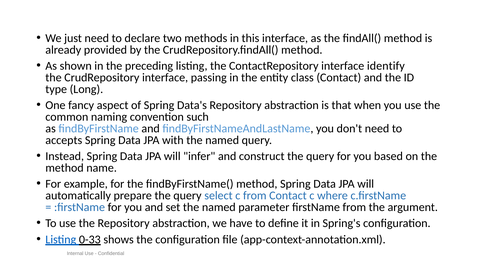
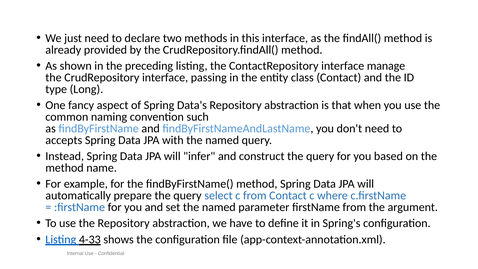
identify: identify -> manage (386, 66)
0-33: 0-33 -> 4-33 (90, 239)
